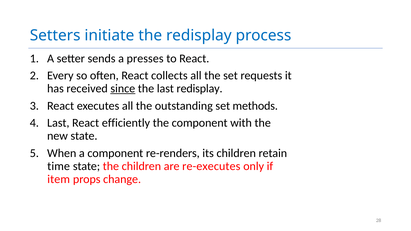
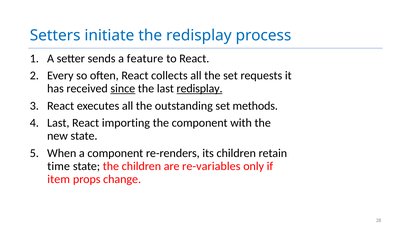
presses: presses -> feature (145, 58)
redisplay underline: none -> present (200, 89)
efficiently: efficiently -> importing (126, 123)
re-executes: re-executes -> re-variables (211, 166)
